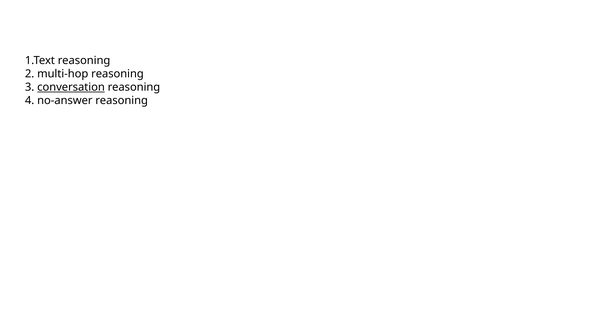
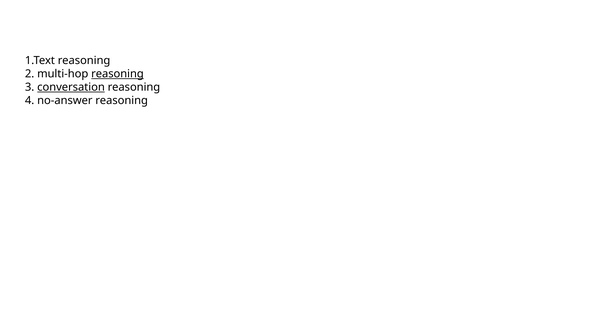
reasoning underline: none -> present (117, 74)
